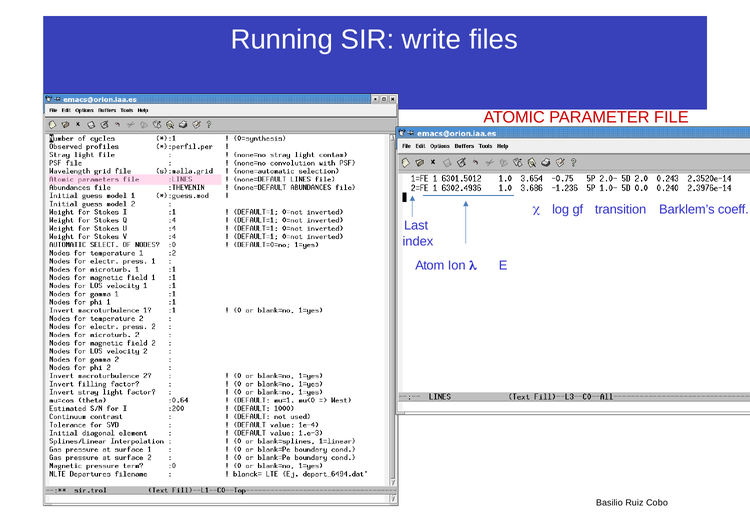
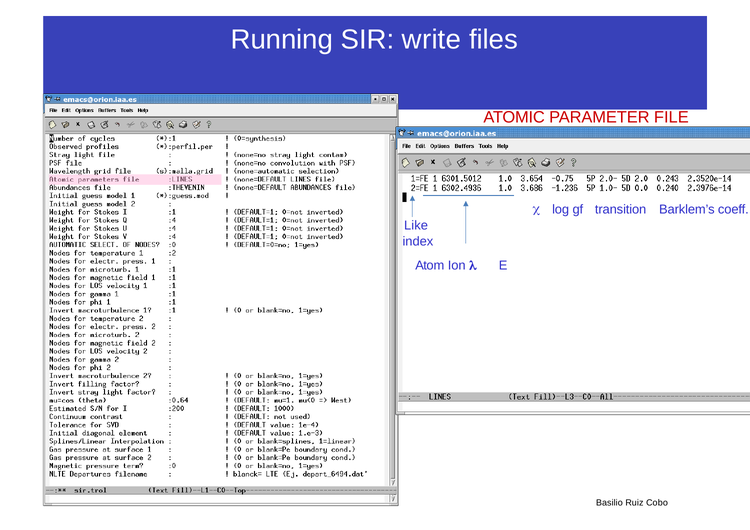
Last: Last -> Like (416, 226)
